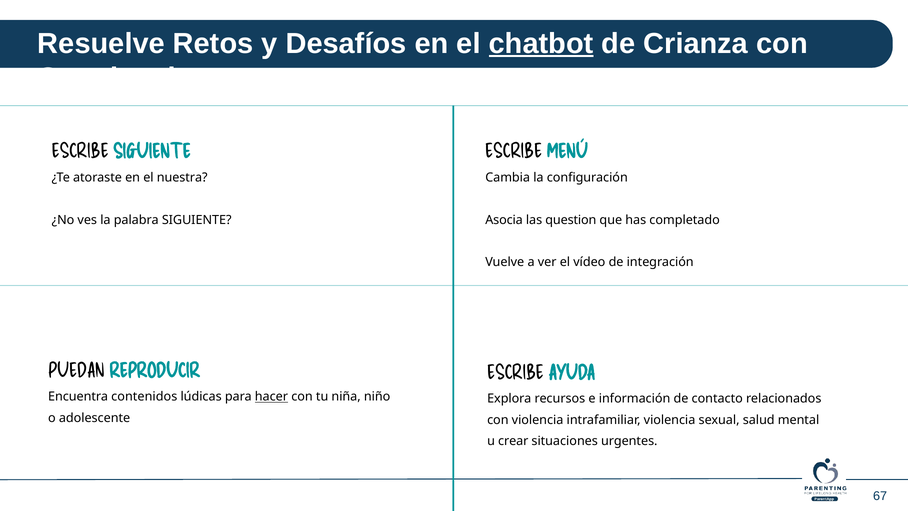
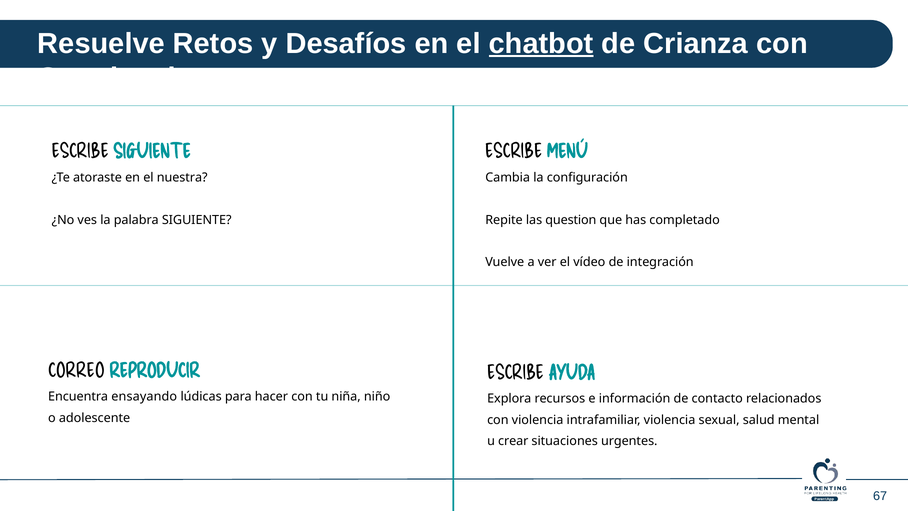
Asocia: Asocia -> Repite (504, 220)
PUEDAN: PUEDAN -> CORREO (76, 371)
contenidos: contenidos -> ensayando (144, 397)
hacer underline: present -> none (271, 397)
